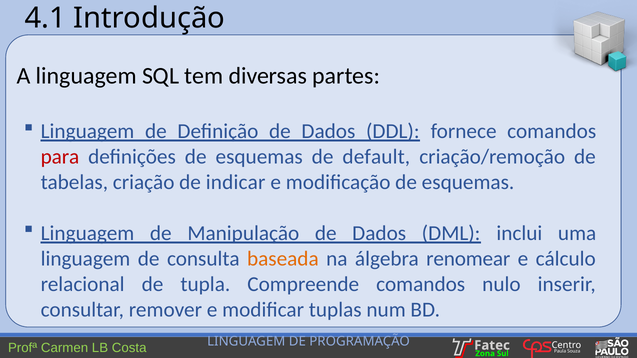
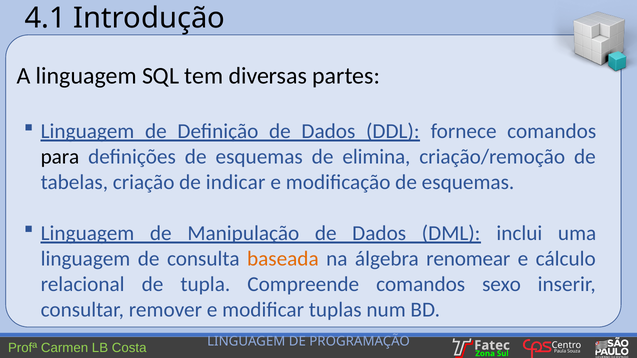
para colour: red -> black (60, 157)
default: default -> elimina (376, 157)
nulo: nulo -> sexo (502, 284)
